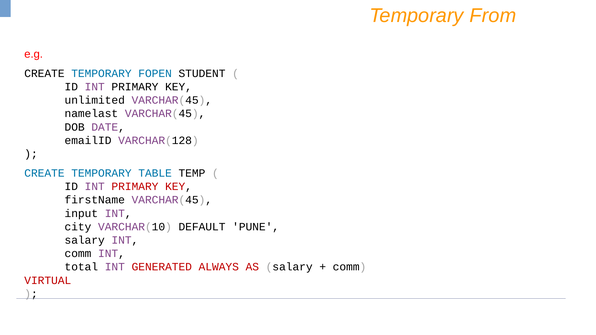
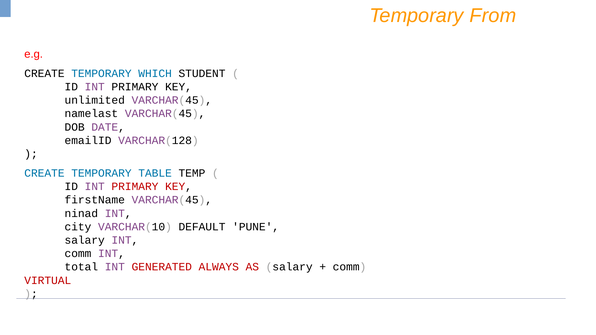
FOPEN: FOPEN -> WHICH (155, 73)
input: input -> ninad (81, 213)
